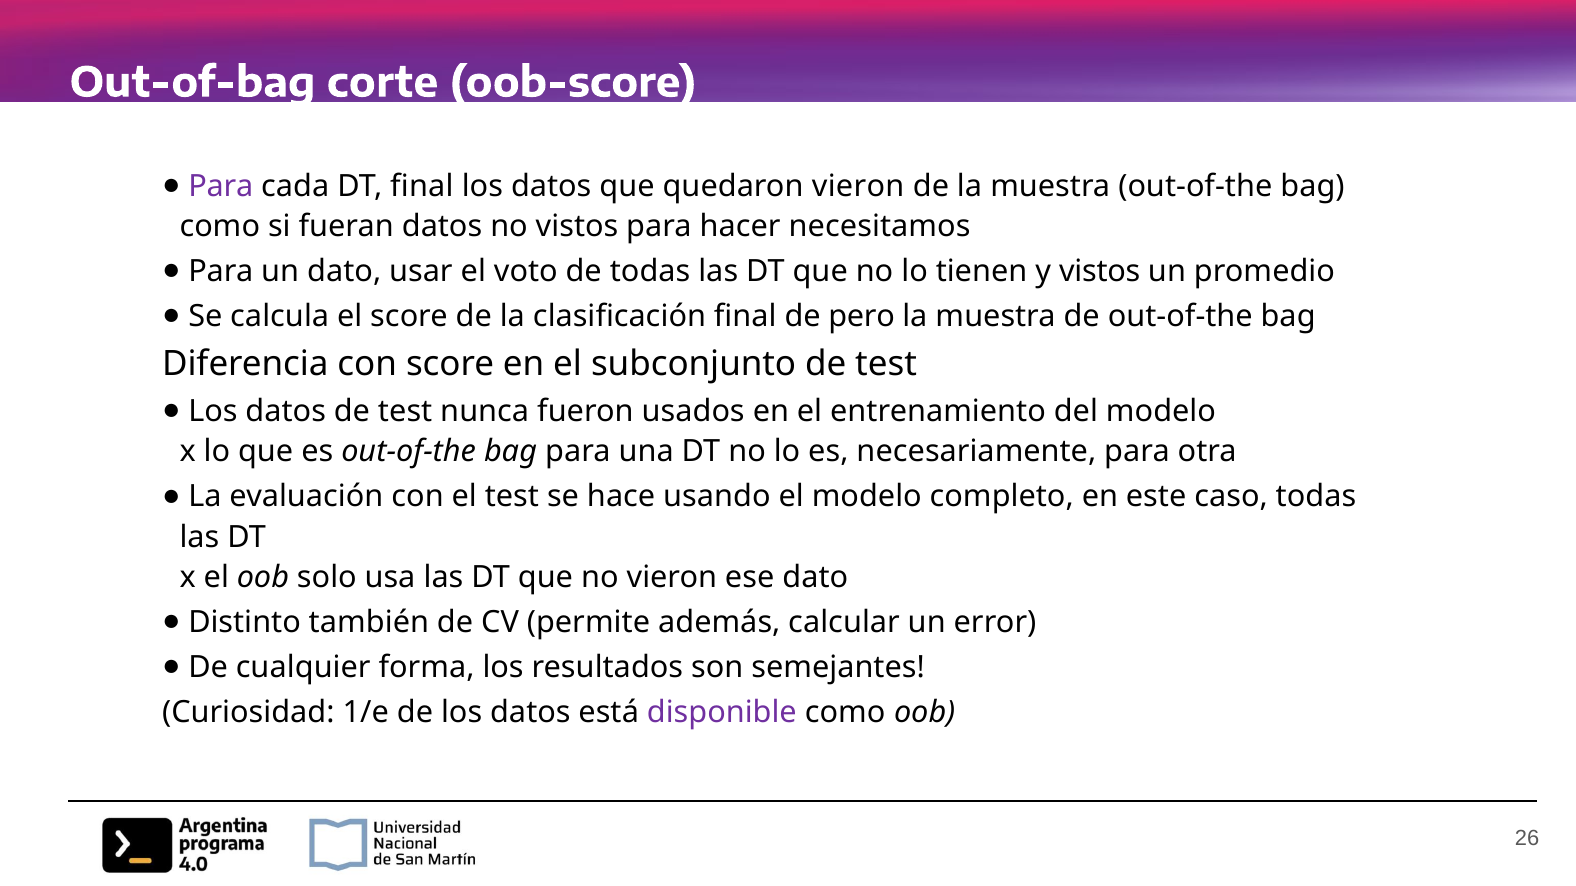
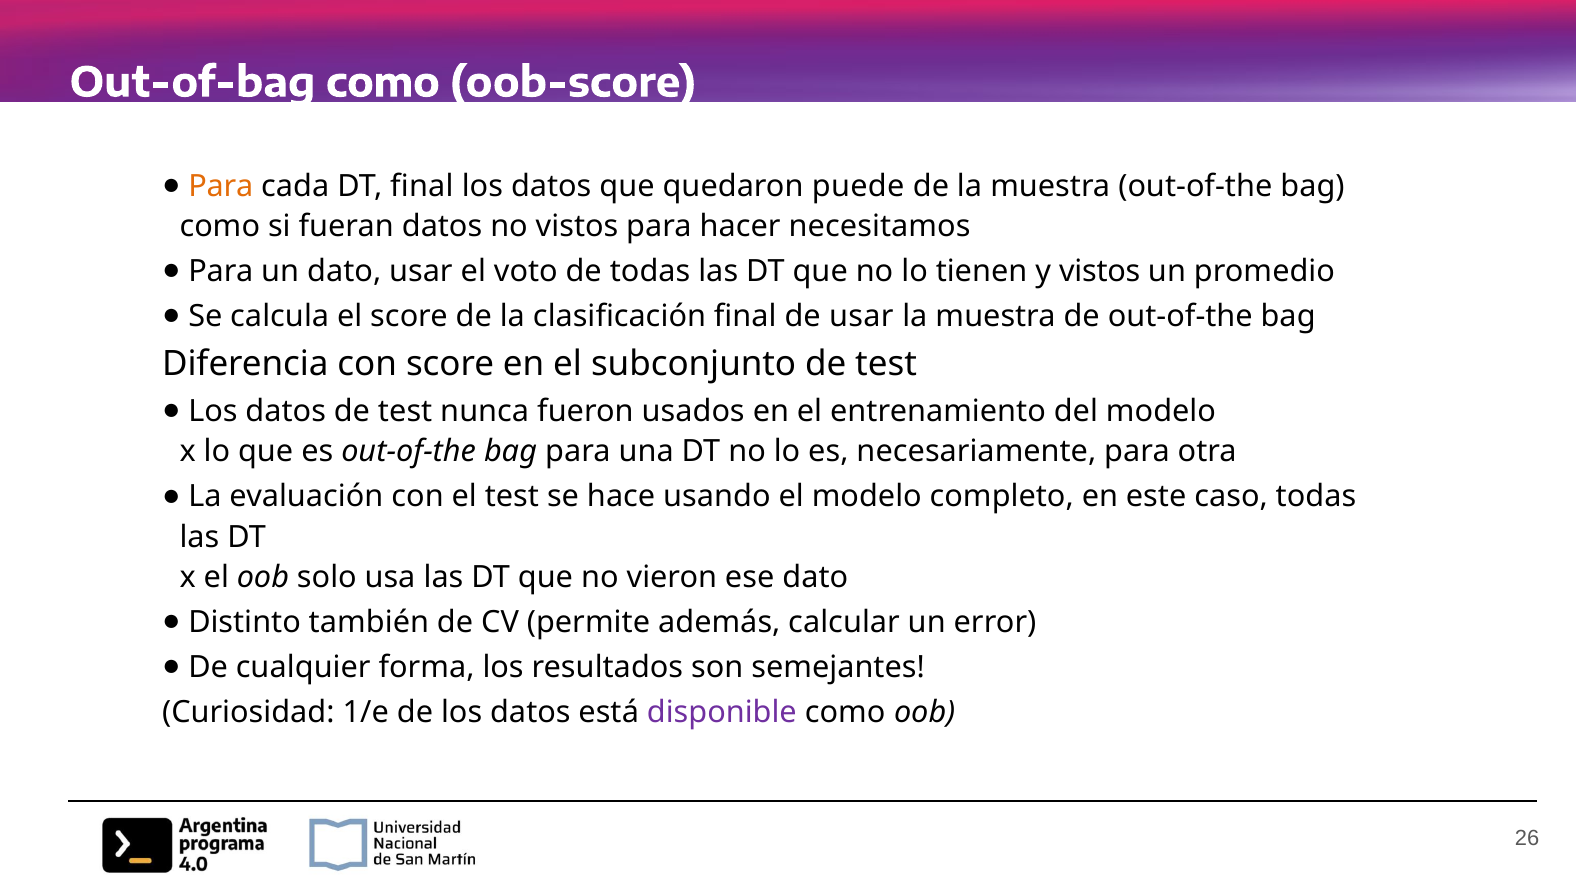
Out-of-bag corte: corte -> como (383, 83)
Para colour: purple -> orange (221, 186)
quedaron vieron: vieron -> puede (858, 186)
de pero: pero -> usar (861, 316)
